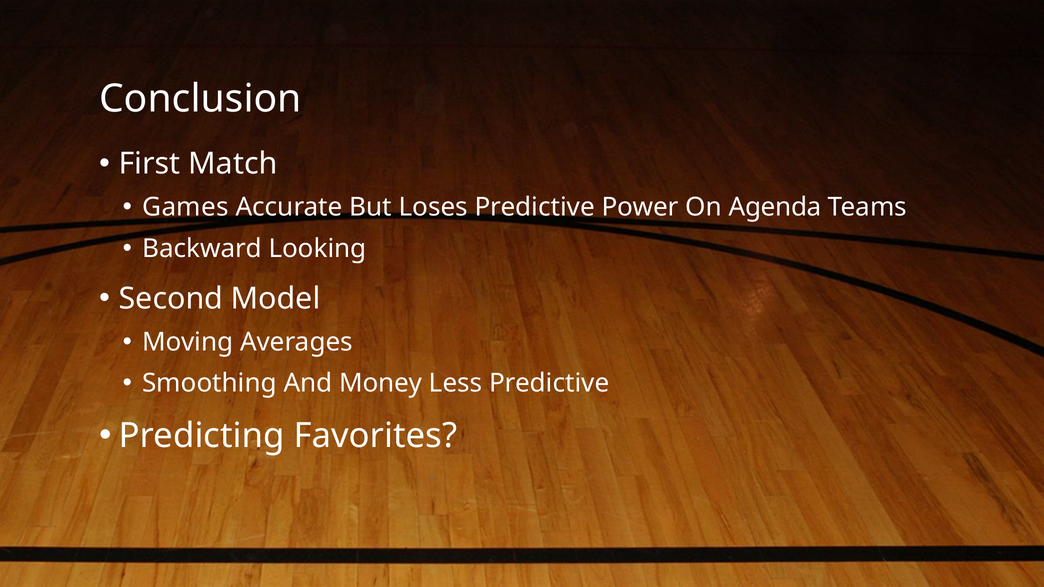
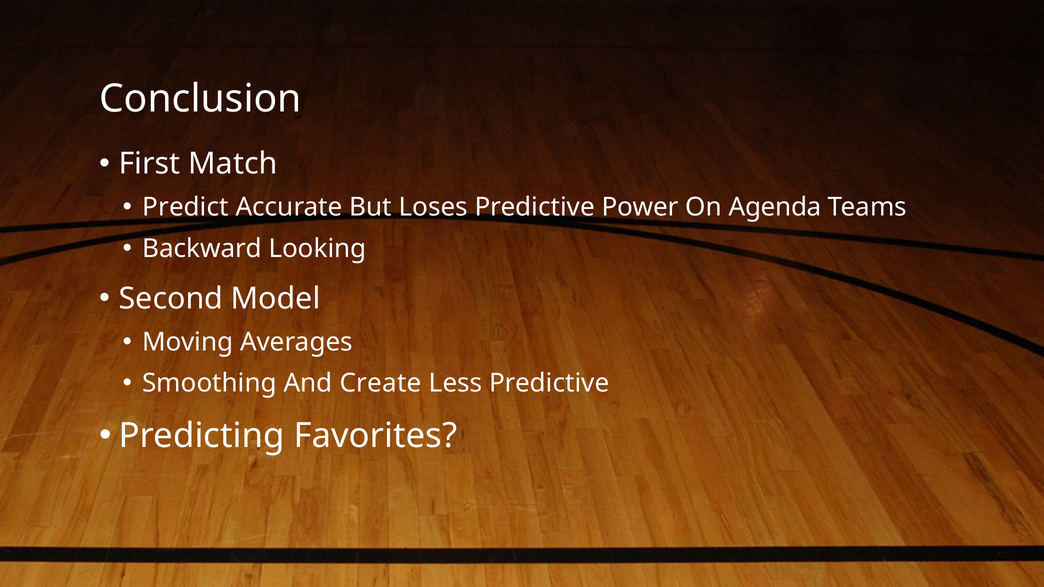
Games: Games -> Predict (186, 207)
Money: Money -> Create (381, 383)
